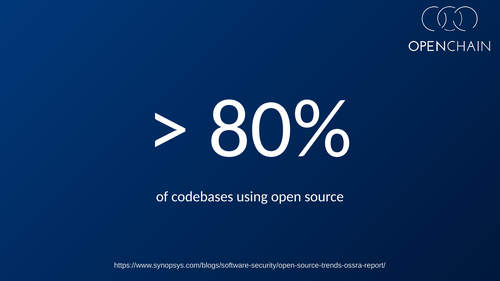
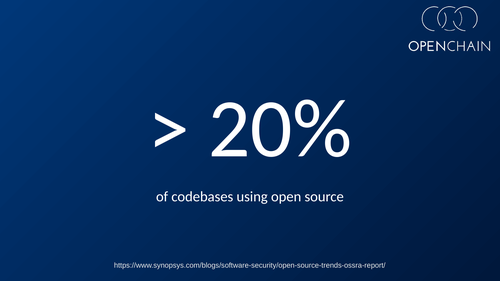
80%: 80% -> 20% (280, 129)
